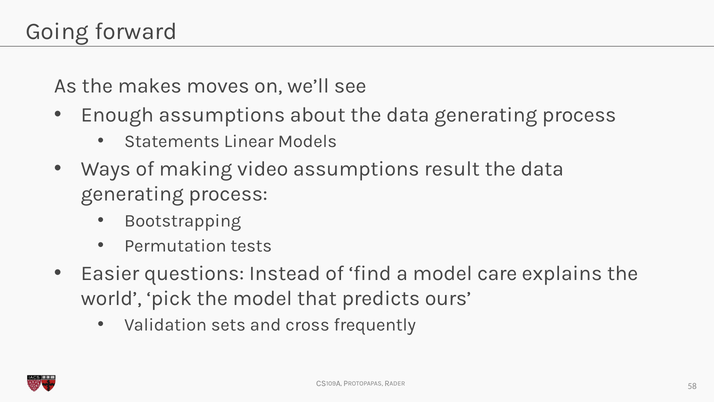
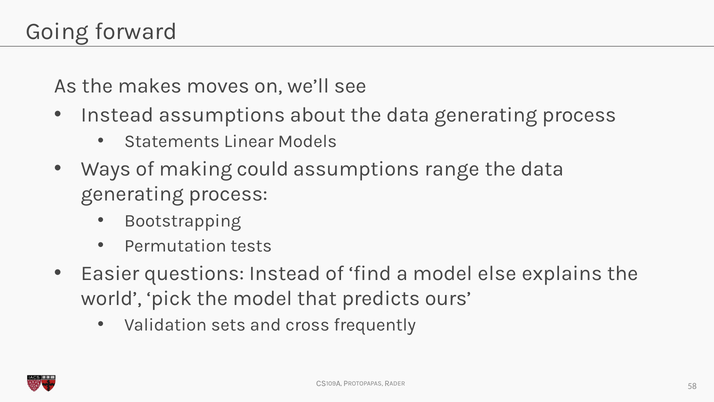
Enough: Enough -> Instead (117, 115)
video: video -> could (263, 169)
result: result -> range (452, 169)
care: care -> else (497, 273)
